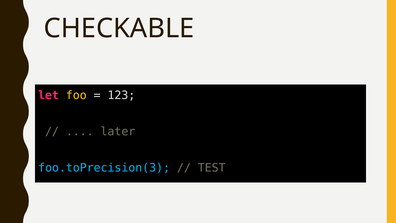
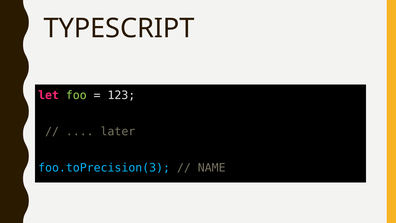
CHECKABLE: CHECKABLE -> TYPESCRIPT (119, 28)
foo colour: yellow -> light green (76, 95)
TEST: TEST -> NAME (212, 168)
